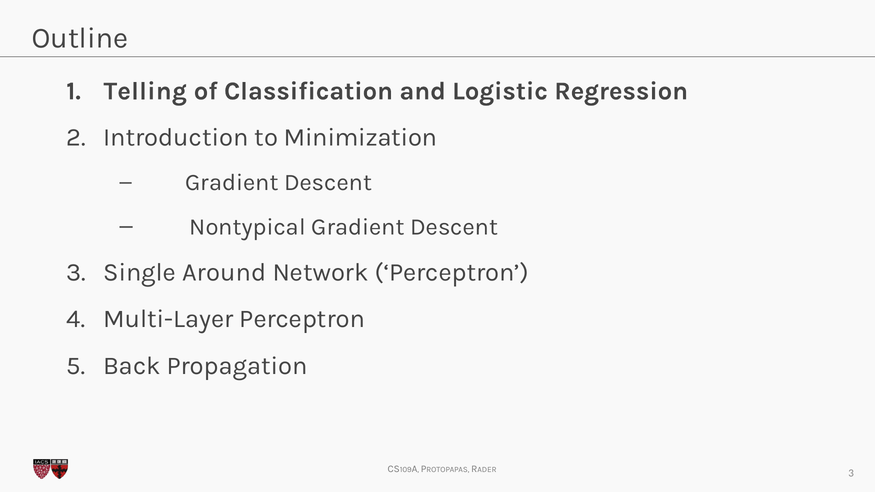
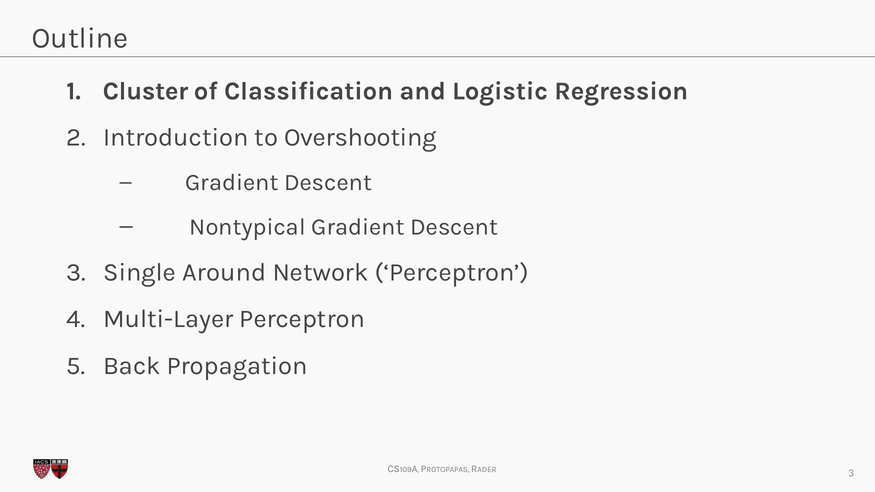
Telling: Telling -> Cluster (145, 91)
Minimization: Minimization -> Overshooting (360, 138)
